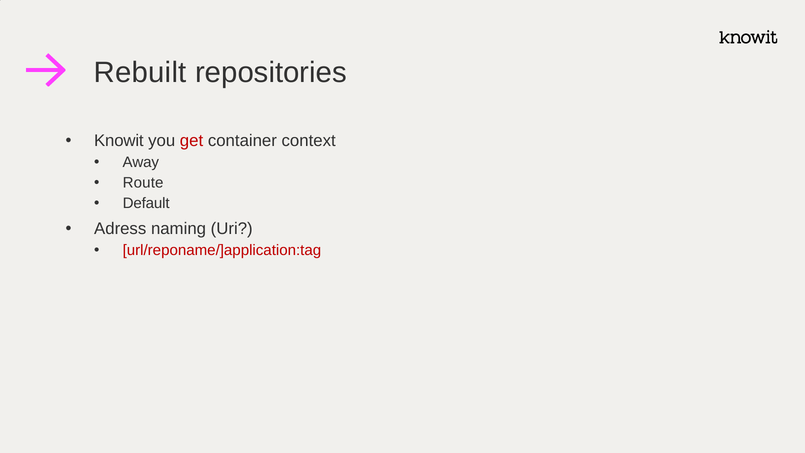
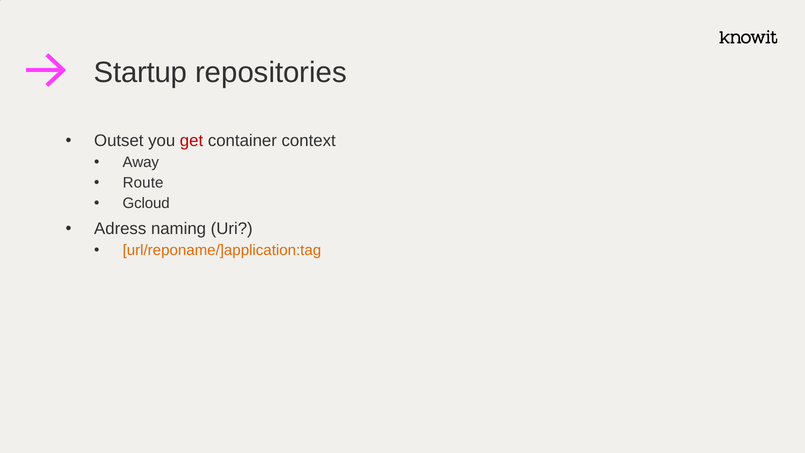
Rebuilt: Rebuilt -> Startup (140, 73)
Knowit: Knowit -> Outset (119, 141)
Default: Default -> Gcloud (146, 203)
url/reponame/]application:tag colour: red -> orange (222, 250)
